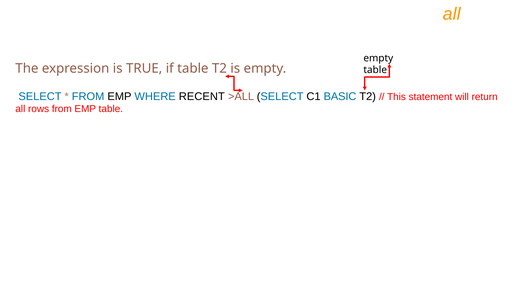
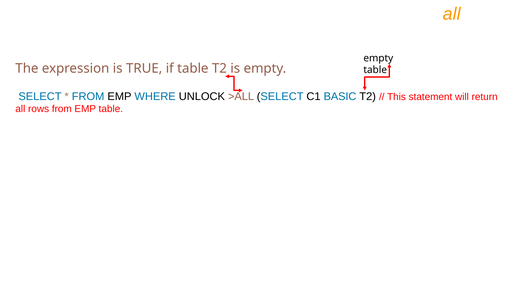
RECENT: RECENT -> UNLOCK (202, 96)
